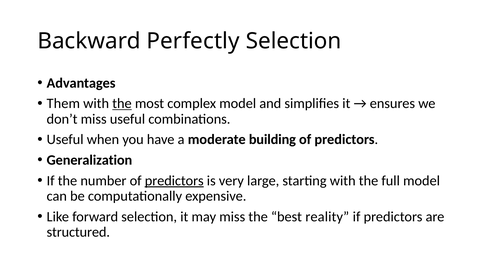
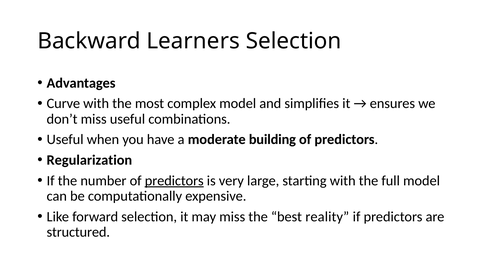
Perfectly: Perfectly -> Learners (193, 41)
Them: Them -> Curve (63, 104)
the underline: present -> none (122, 104)
Generalization: Generalization -> Regularization (89, 160)
